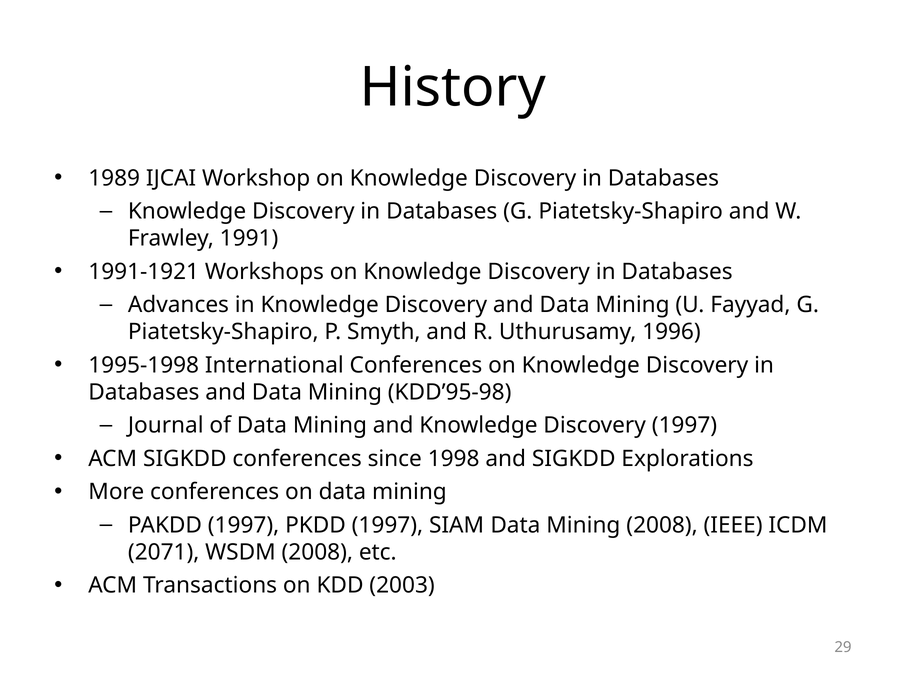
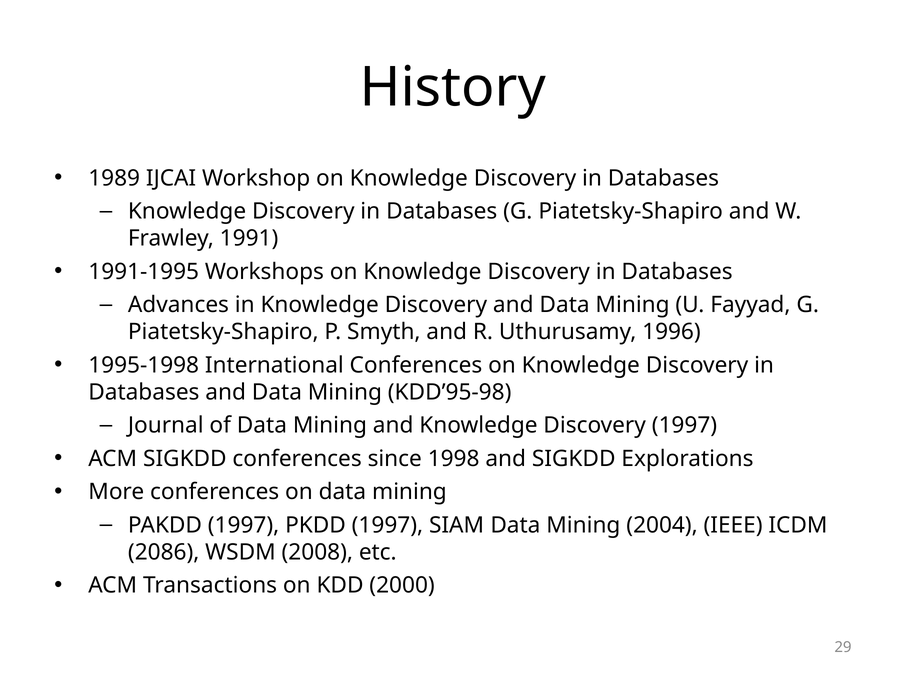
1991-1921: 1991-1921 -> 1991-1995 (144, 272)
Mining 2008: 2008 -> 2004 (662, 525)
2071: 2071 -> 2086 (164, 553)
2003: 2003 -> 2000 (402, 586)
